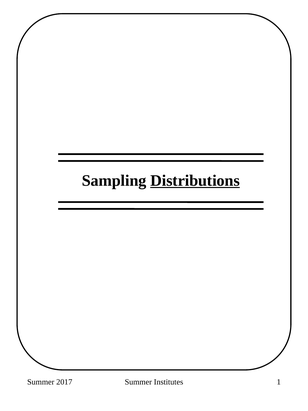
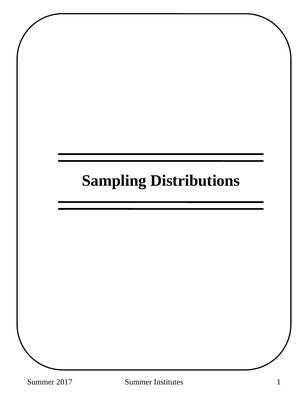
Distributions underline: present -> none (195, 180)
